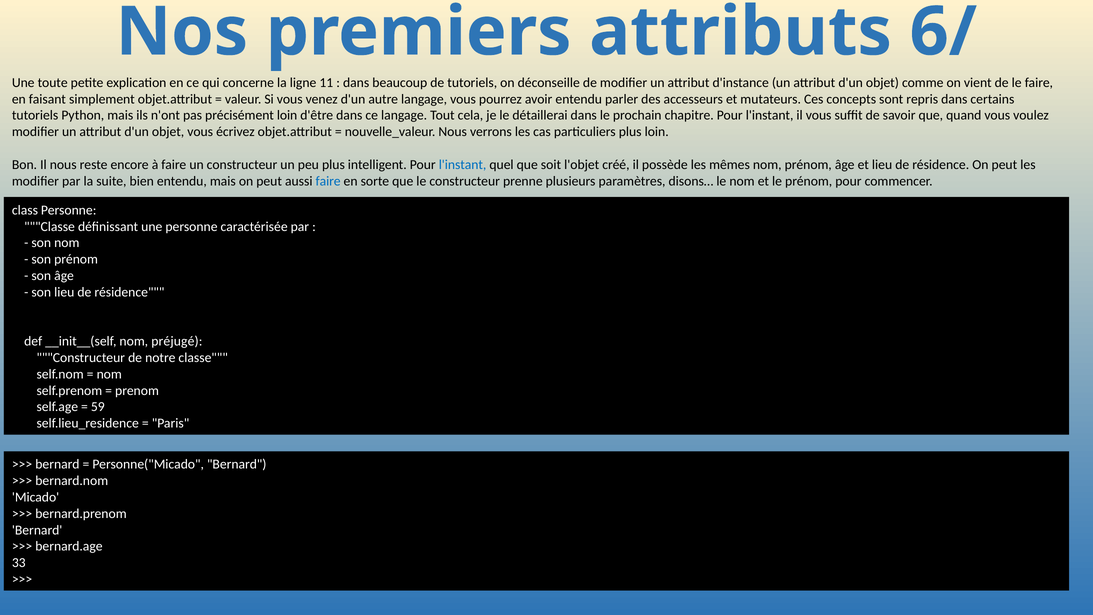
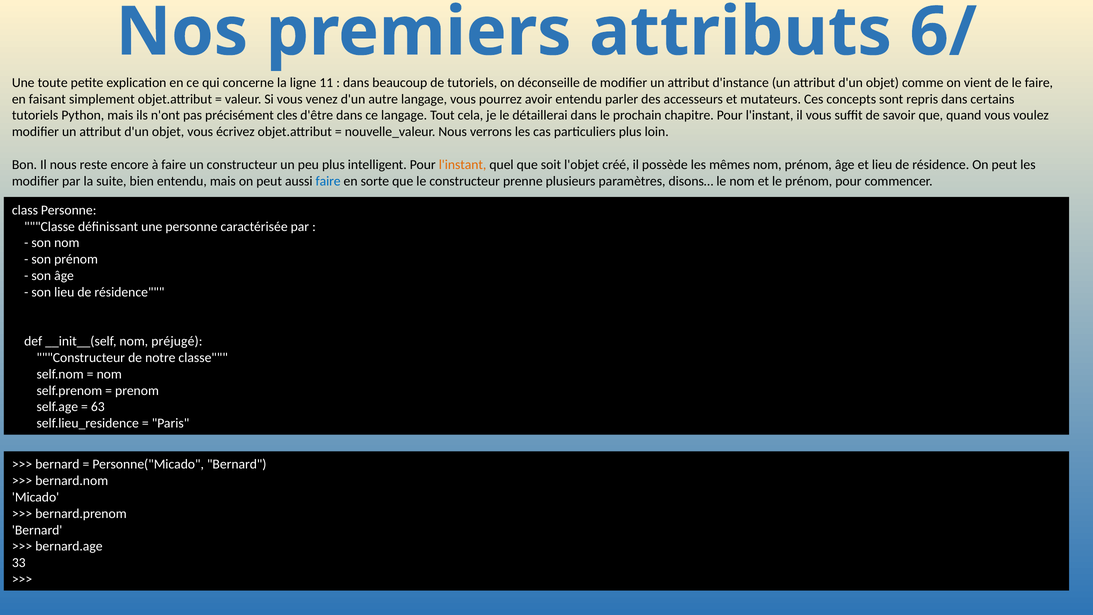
précisément loin: loin -> cles (287, 115)
l'instant colour: blue -> orange (463, 165)
59: 59 -> 63 (98, 407)
